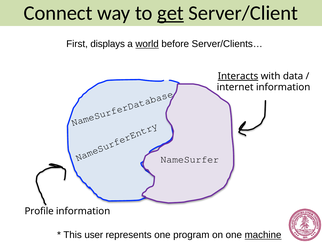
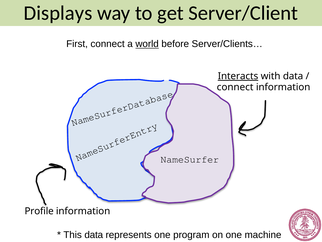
Connect: Connect -> Displays (58, 13)
get underline: present -> none (170, 13)
First displays: displays -> connect (108, 44)
internet: internet -> connect (235, 87)
This user: user -> data (94, 234)
machine underline: present -> none (263, 234)
